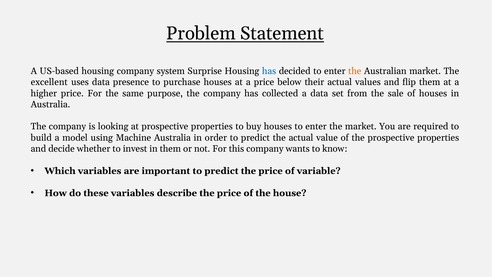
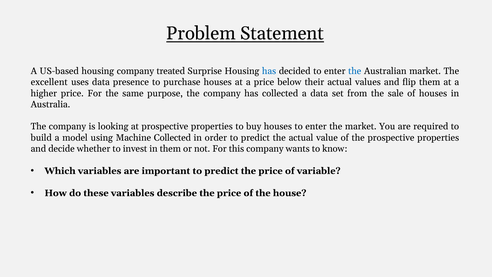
system: system -> treated (171, 71)
the colour: orange -> blue (355, 71)
Machine Australia: Australia -> Collected (172, 138)
